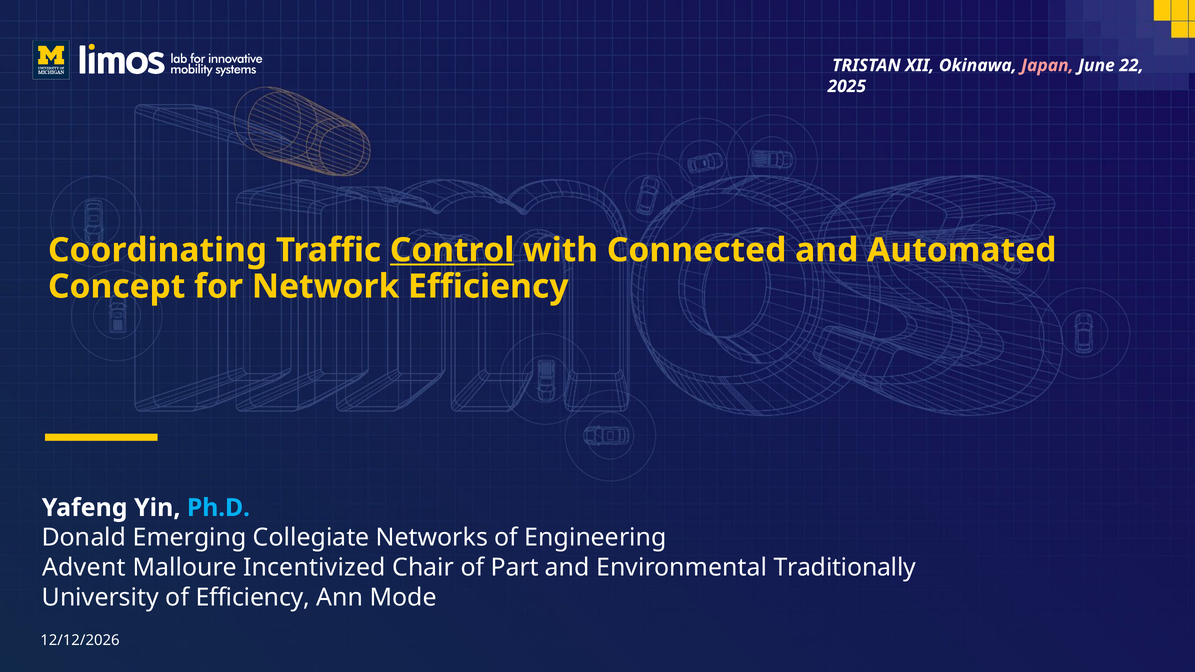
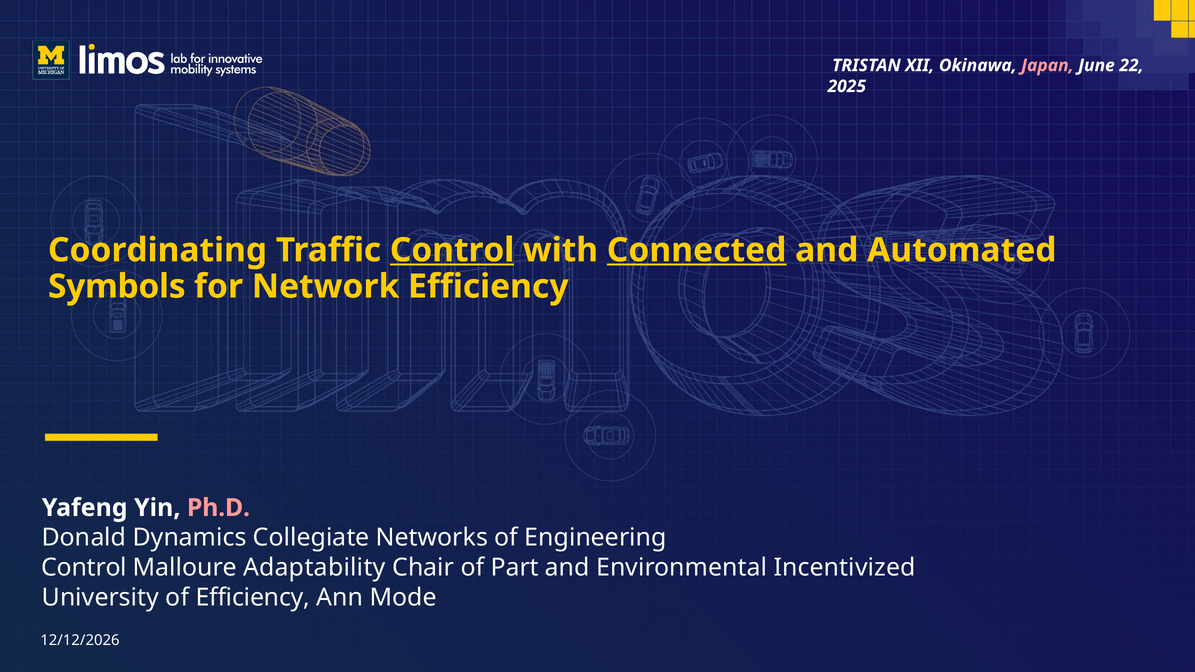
Connected underline: none -> present (697, 250)
Concept: Concept -> Symbols (117, 287)
Ph.D colour: light blue -> pink (218, 508)
Emerging: Emerging -> Dynamics (190, 538)
Advent: Advent -> Control (84, 568)
Incentivized: Incentivized -> Adaptability (314, 568)
Traditionally: Traditionally -> Incentivized (845, 568)
